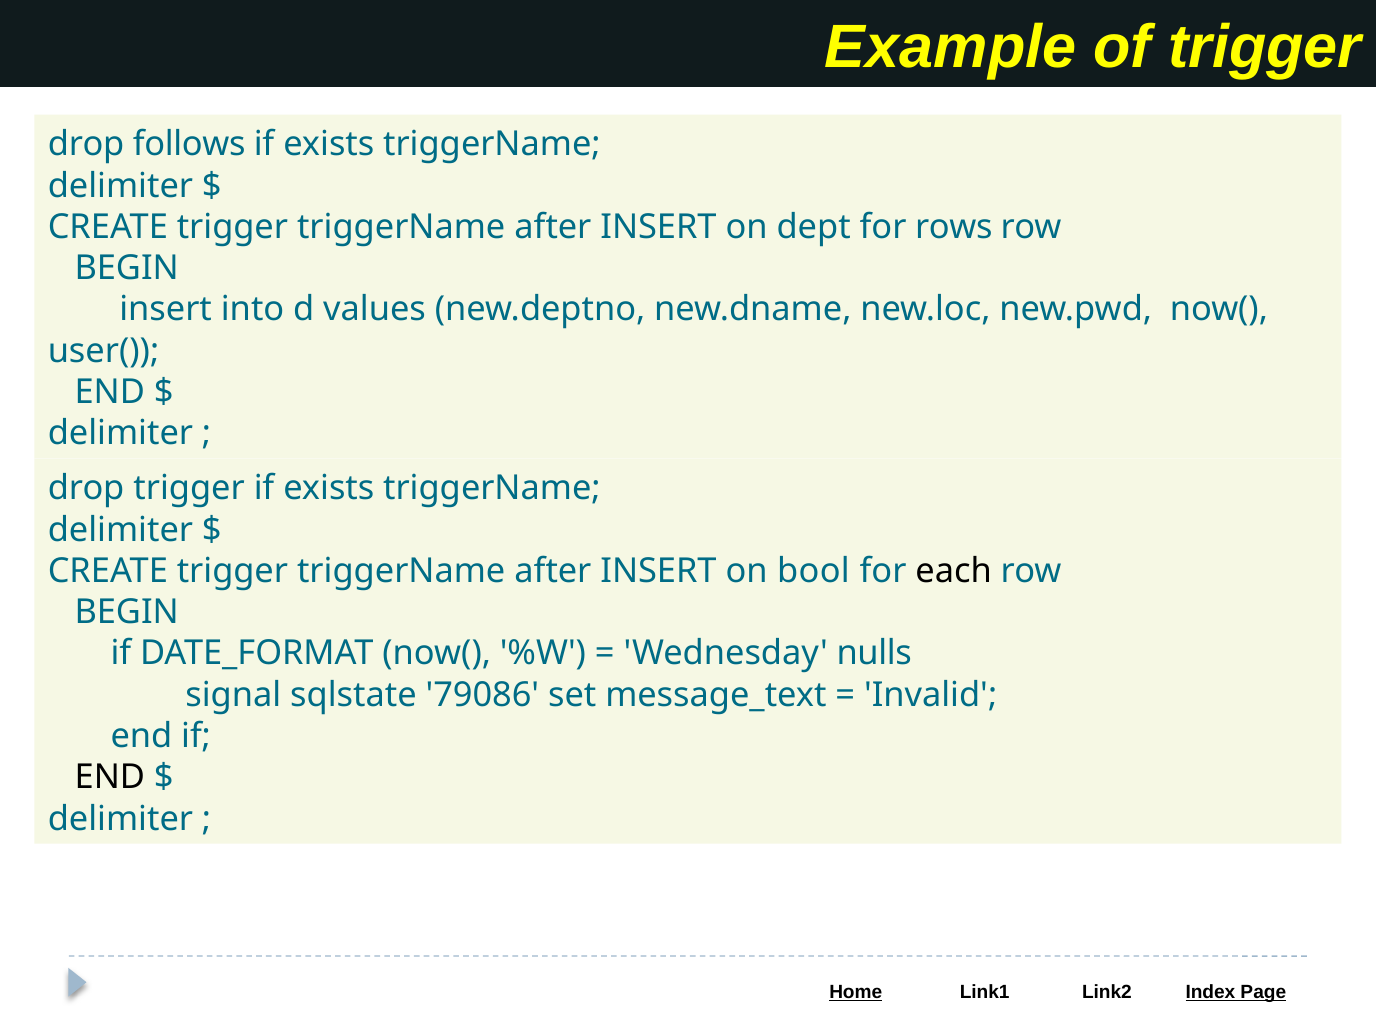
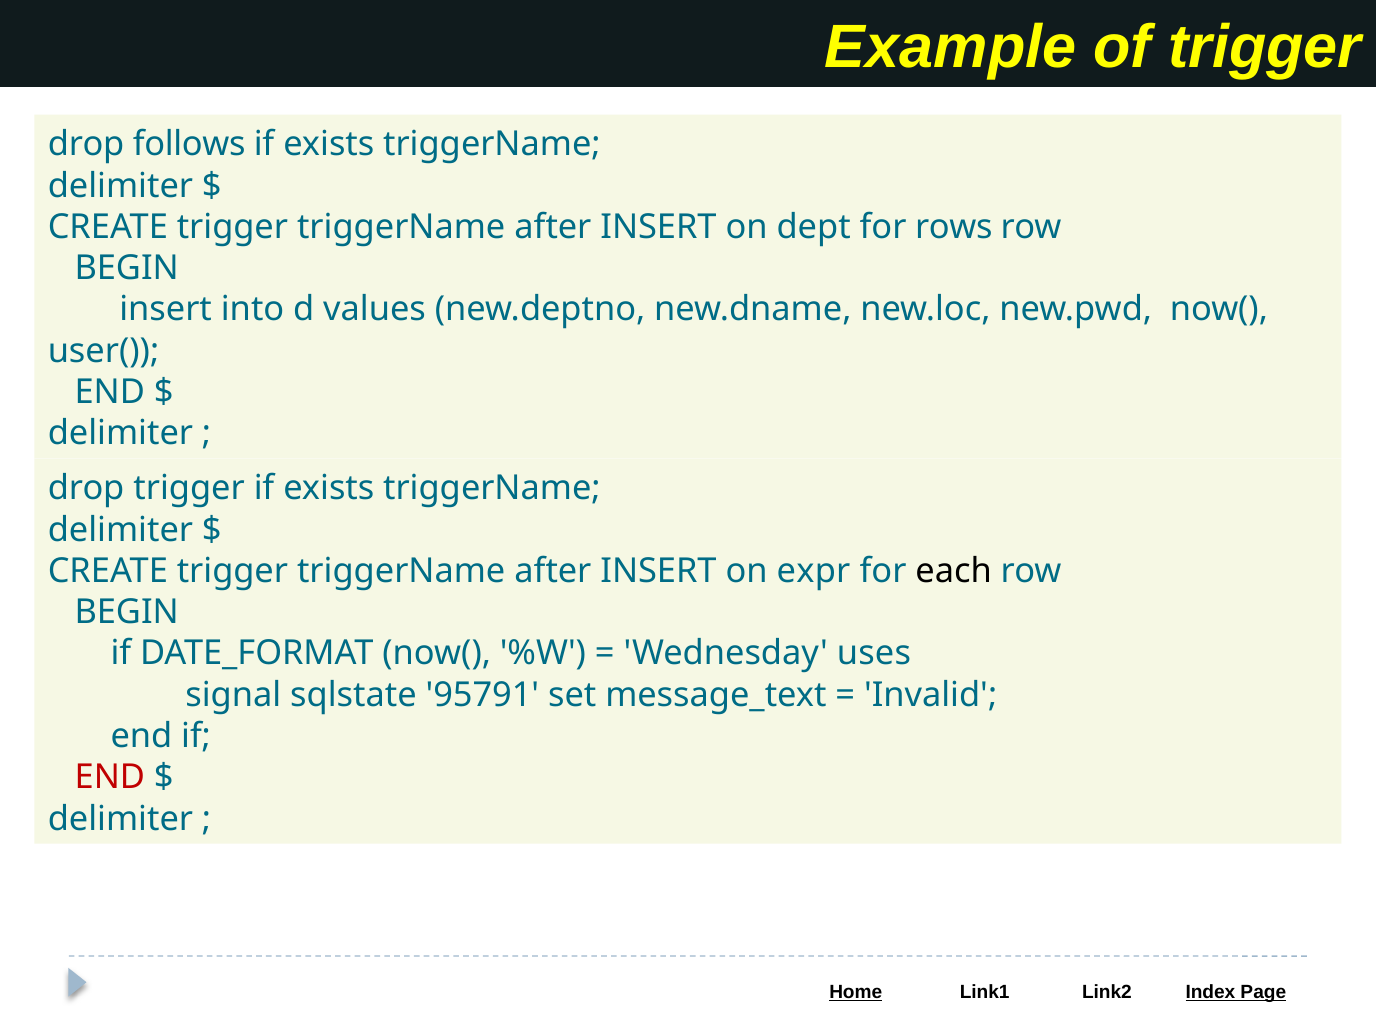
bool: bool -> expr (813, 571)
nulls: nulls -> uses (874, 654)
79086: 79086 -> 95791 (482, 695)
END colour: black -> red (110, 777)
